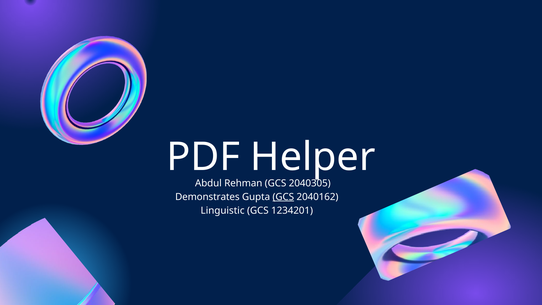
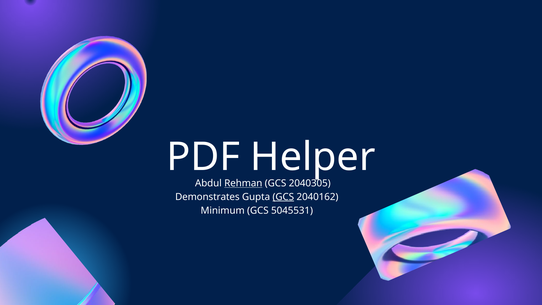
Rehman underline: none -> present (243, 183)
Linguistic: Linguistic -> Minimum (223, 210)
1234201: 1234201 -> 5045531 (292, 210)
